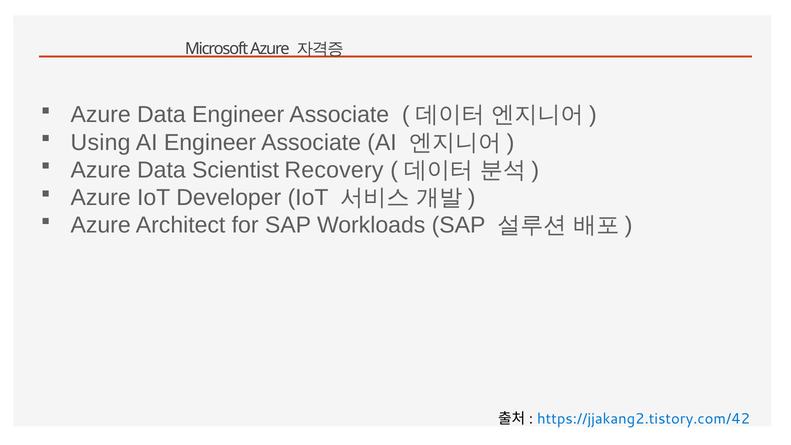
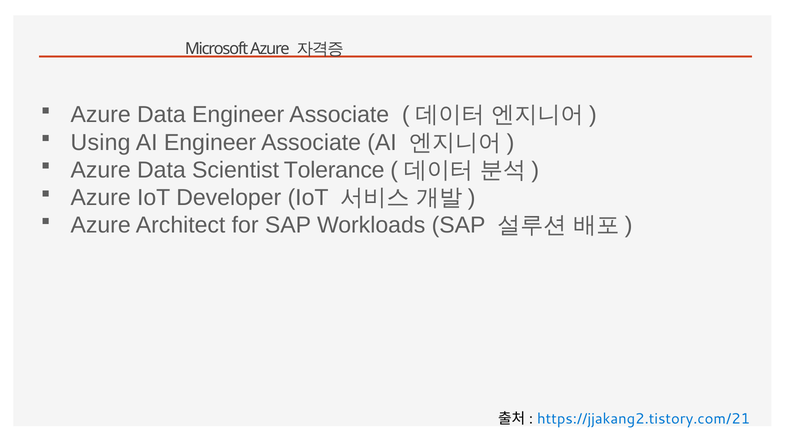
Recovery: Recovery -> Tolerance (334, 170)
https://jjakang2.tistory.com/42: https://jjakang2.tistory.com/42 -> https://jjakang2.tistory.com/21 (644, 419)
